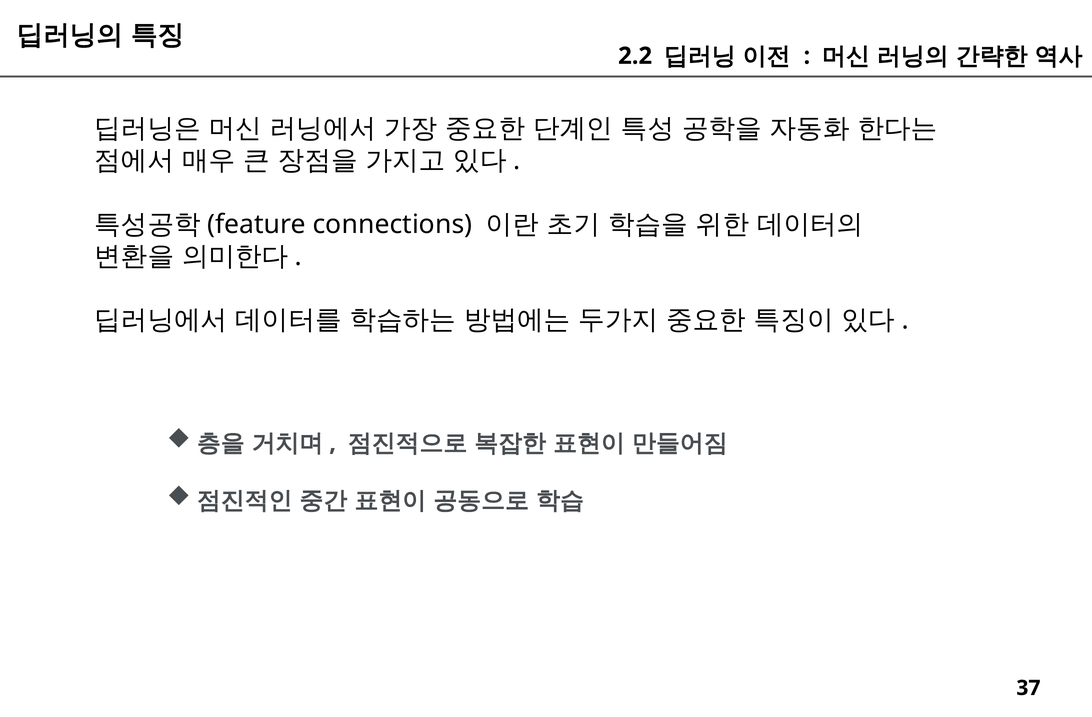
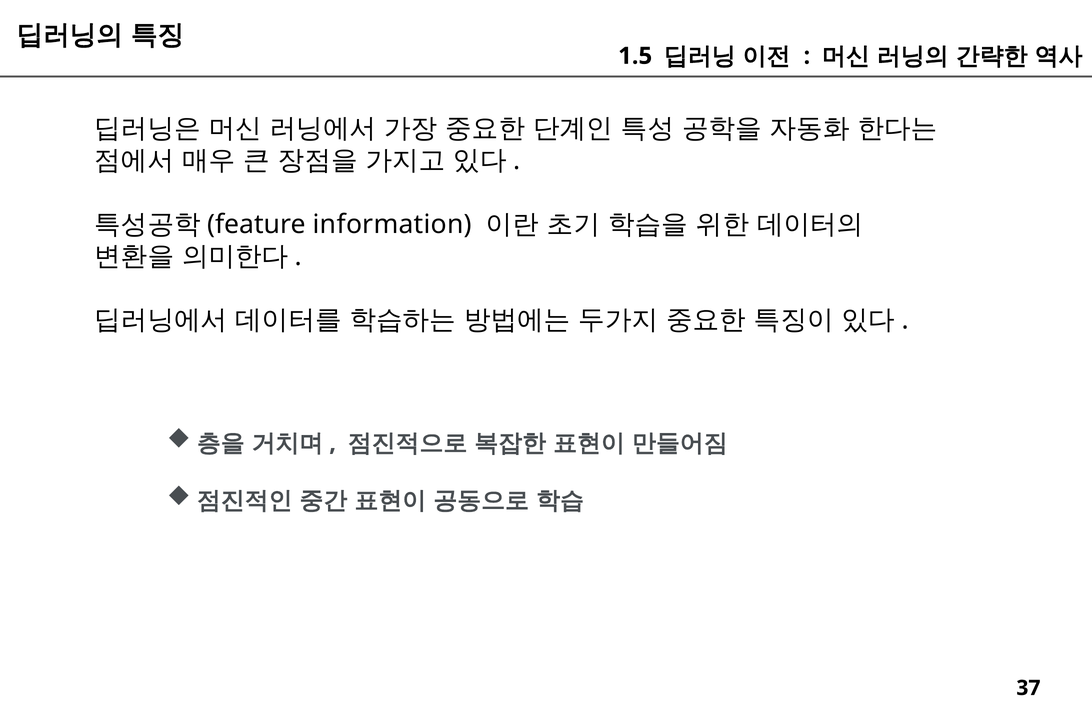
2.2: 2.2 -> 1.5 (635, 56)
connections: connections -> information (392, 224)
